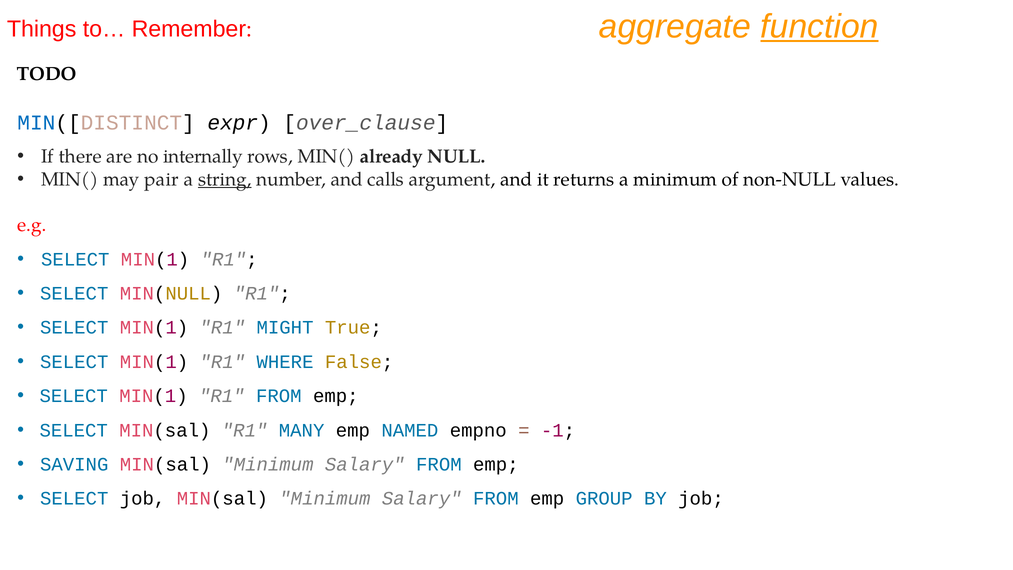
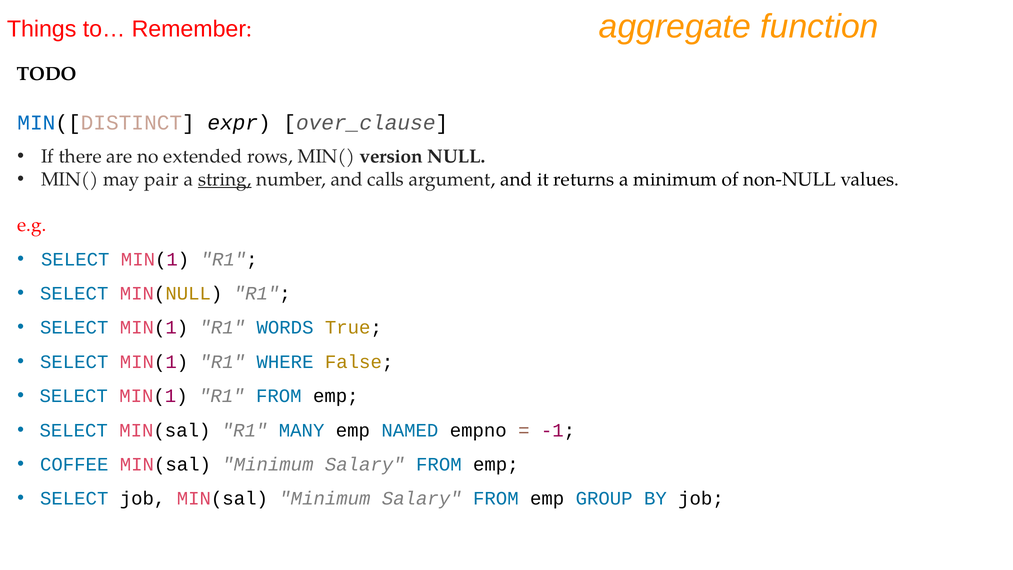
function underline: present -> none (820, 26)
internally: internally -> extended (203, 157)
already: already -> version (391, 157)
MIGHT: MIGHT -> WORDS (285, 328)
SAVING: SAVING -> COFFEE (74, 464)
